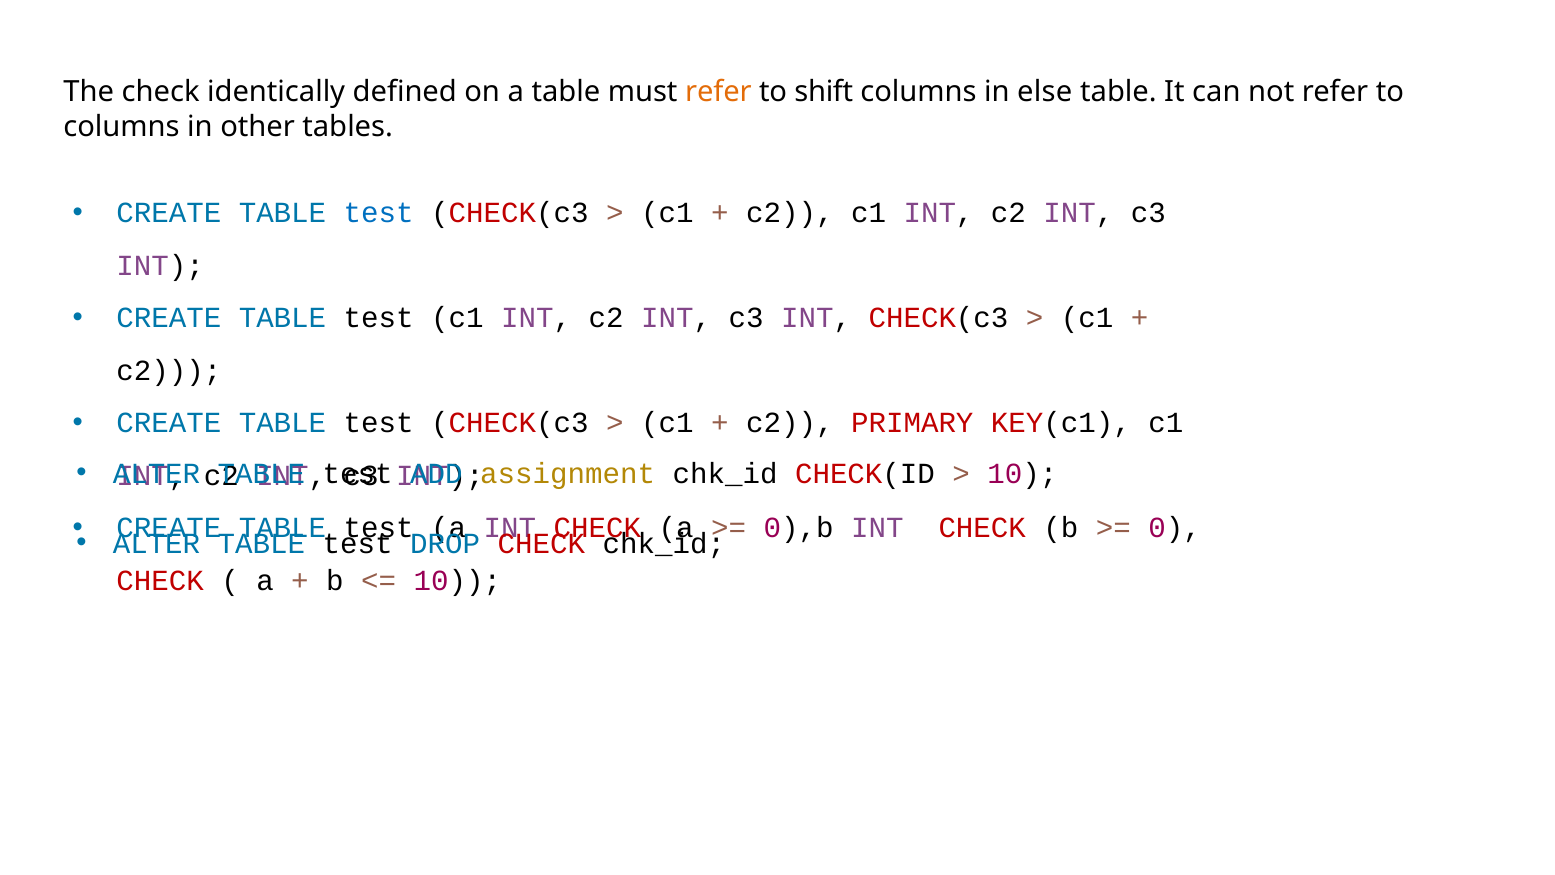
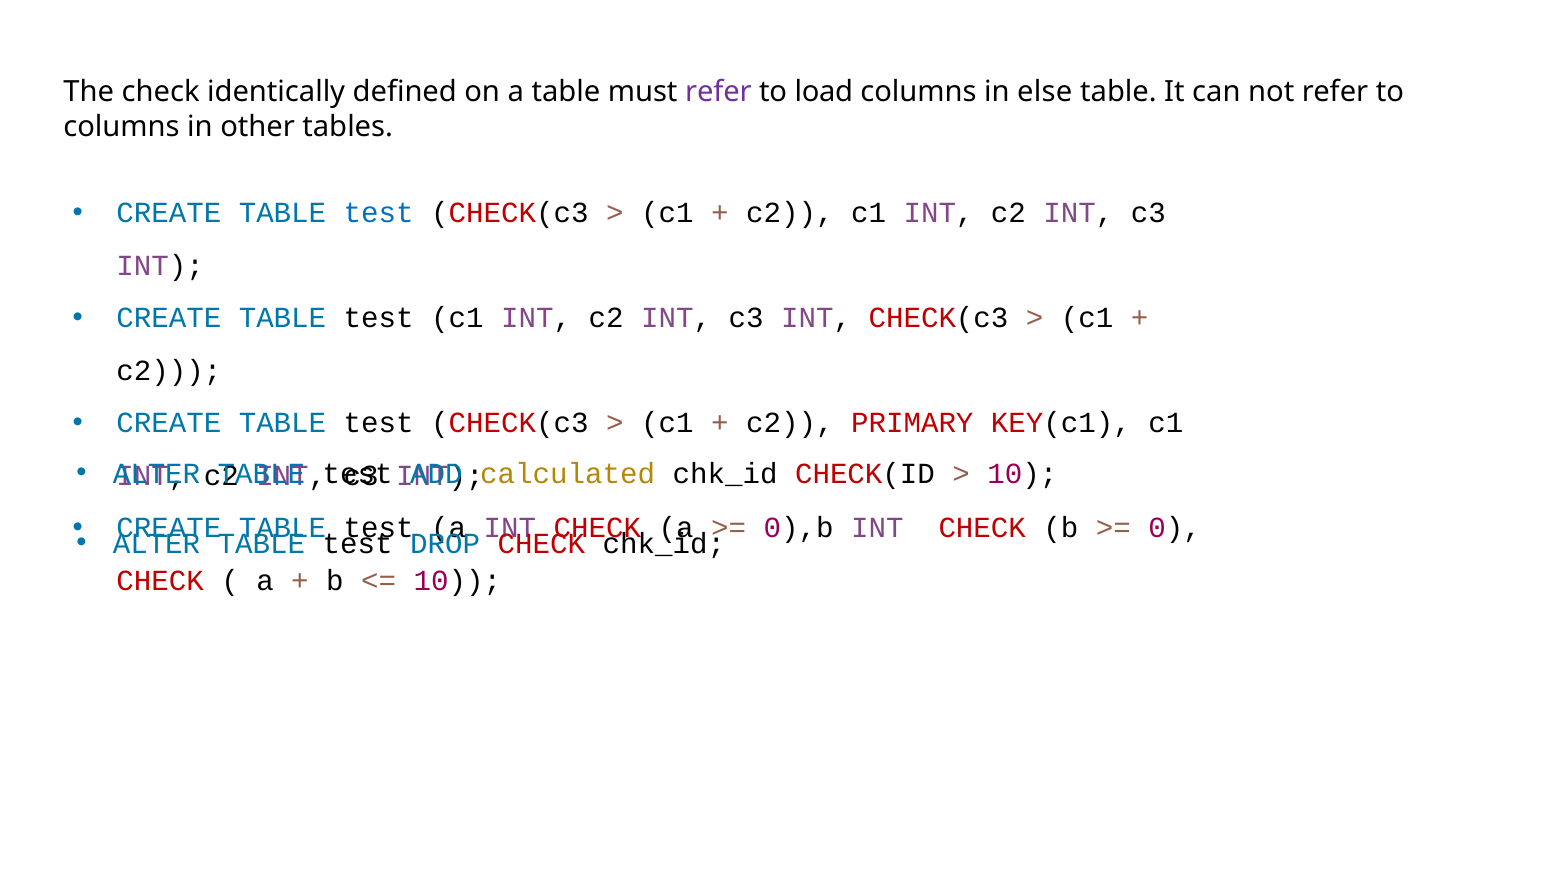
refer colour: orange -> purple (718, 92)
shift: shift -> load (824, 92)
assignment: assignment -> calculated (568, 473)
